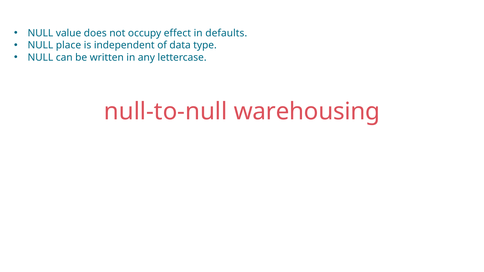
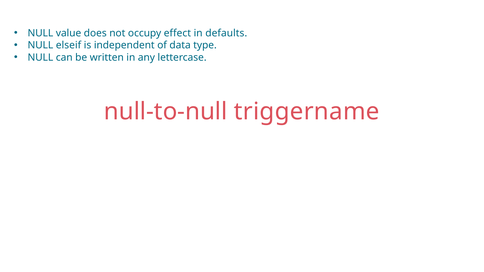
place: place -> elseif (69, 45)
warehousing: warehousing -> triggername (307, 112)
